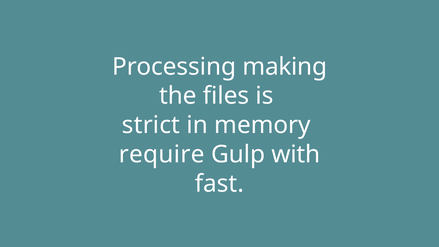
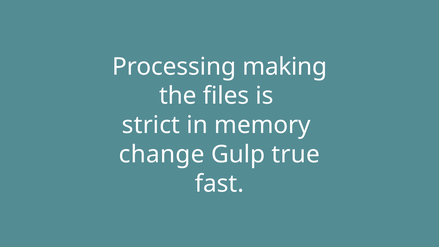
require: require -> change (162, 154)
with: with -> true (296, 154)
